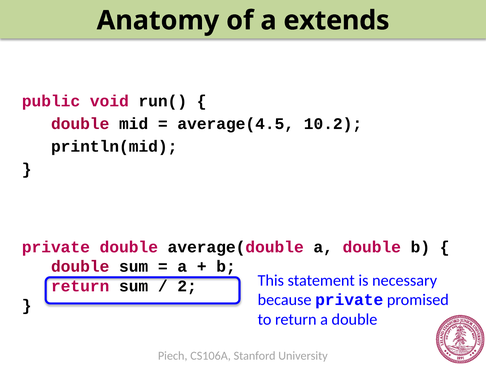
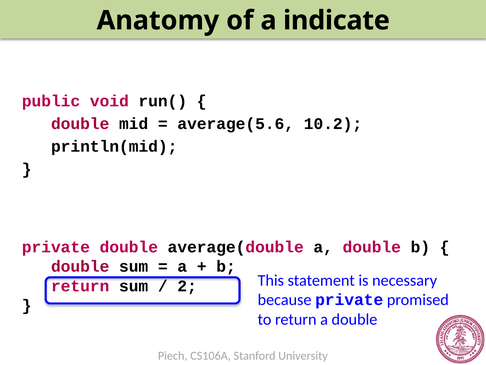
extends: extends -> indicate (337, 20)
average(4.5: average(4.5 -> average(5.6 (236, 124)
